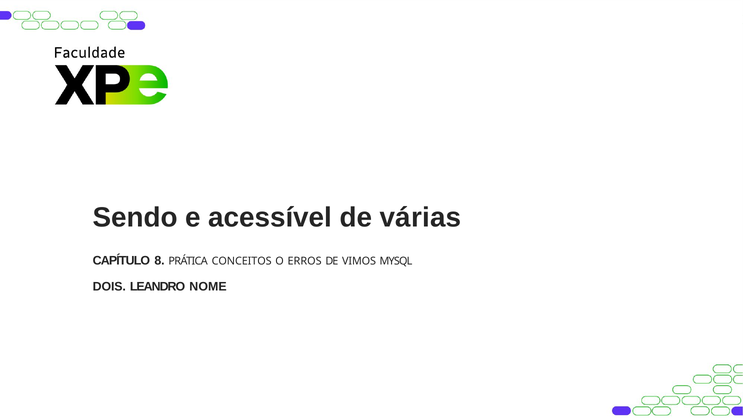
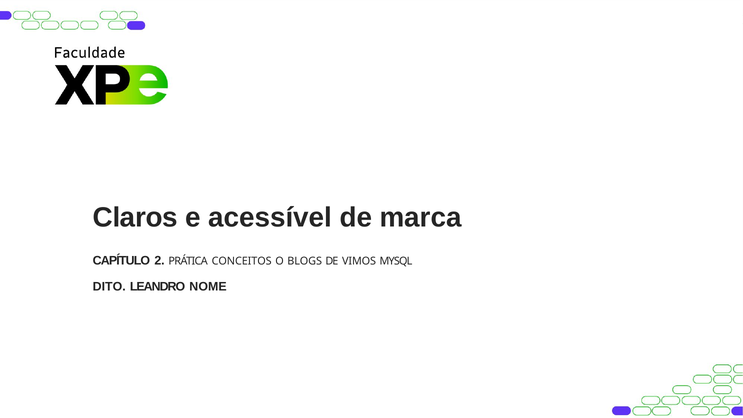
Sendo: Sendo -> Claros (135, 218)
várias: várias -> marca (421, 218)
8: 8 -> 2 (160, 261)
ERROS: ERROS -> BLOGS (305, 261)
DOIS: DOIS -> DITO (109, 287)
